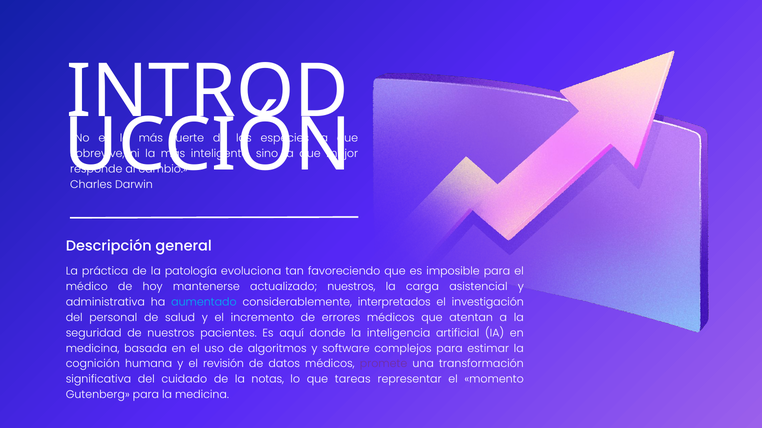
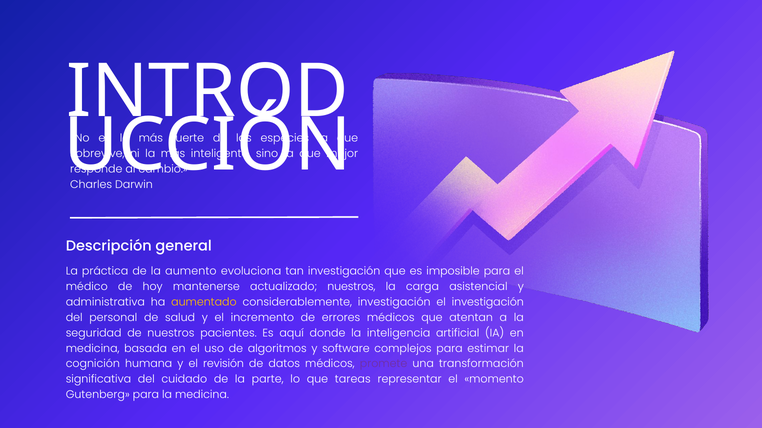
patología: patología -> aumento (191, 272)
tan favoreciendo: favoreciendo -> investigación (344, 272)
aumentado colour: light blue -> yellow (204, 302)
considerablemente interpretados: interpretados -> investigación (394, 302)
notas: notas -> parte (268, 380)
